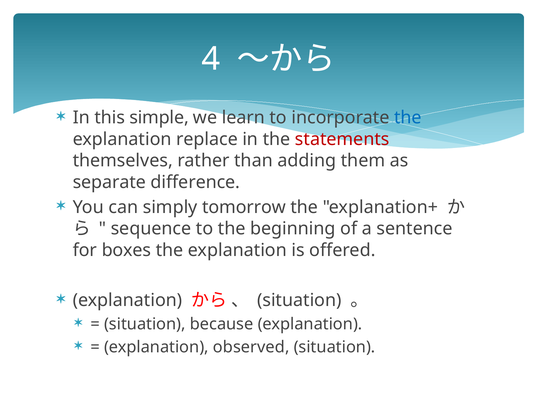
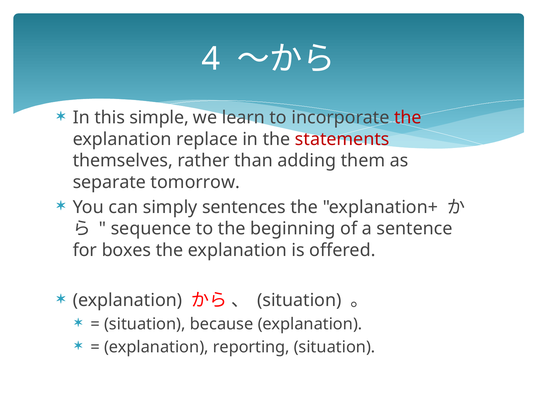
the colour: blue -> red (408, 118)
difference: difference -> tomorrow (195, 182)
tomorrow: tomorrow -> sentences (244, 207)
observed: observed -> reporting (251, 347)
